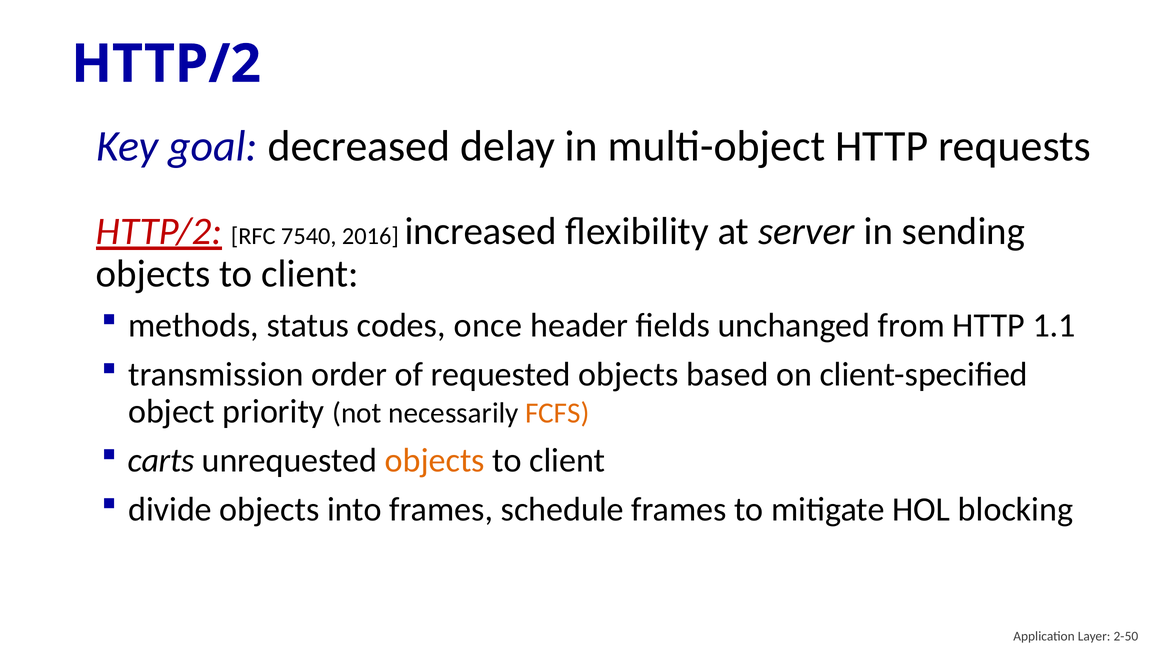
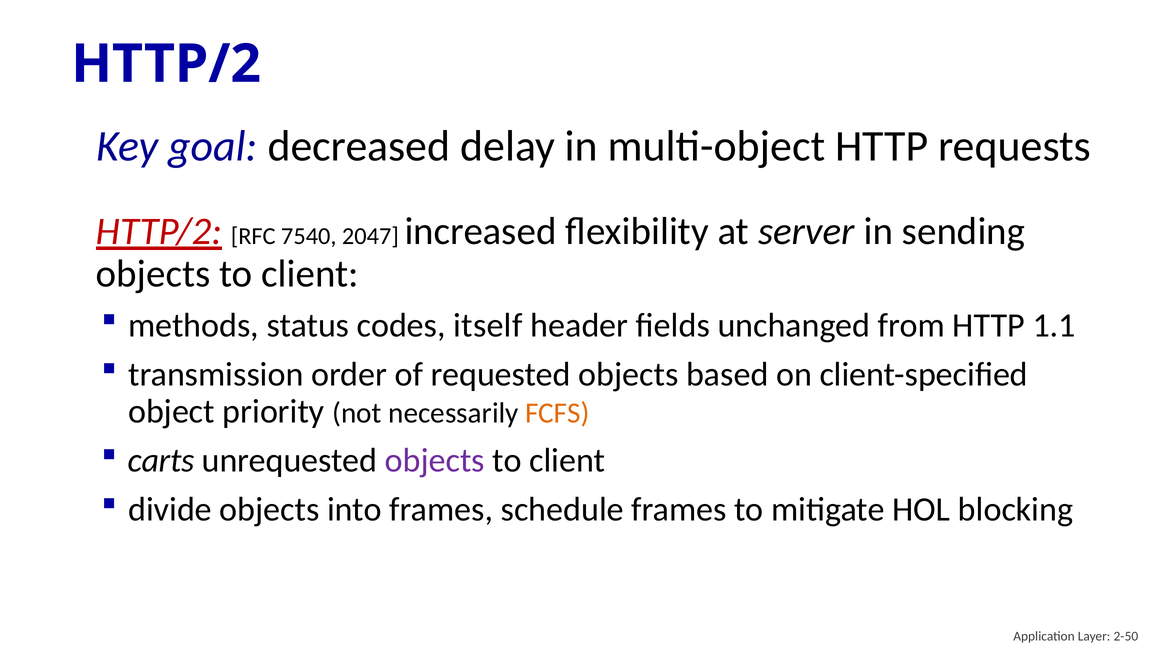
2016: 2016 -> 2047 (370, 236)
once: once -> itself (488, 325)
objects colour: orange -> purple (435, 460)
